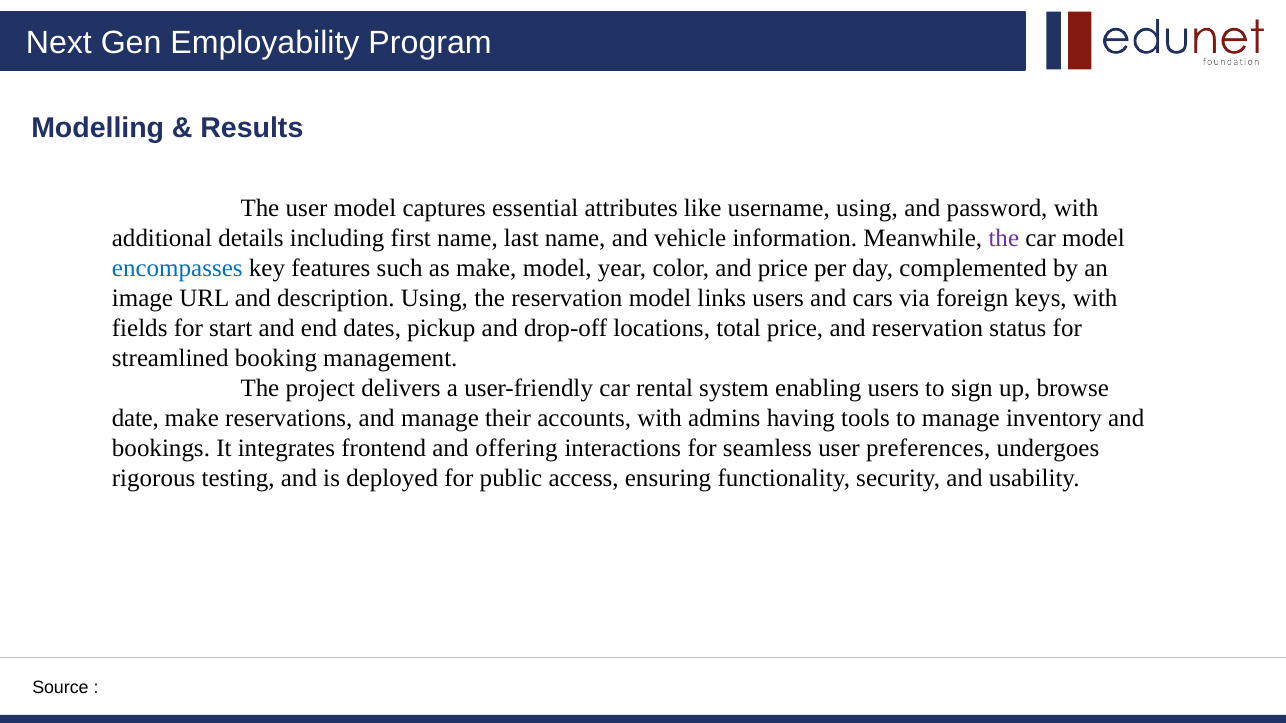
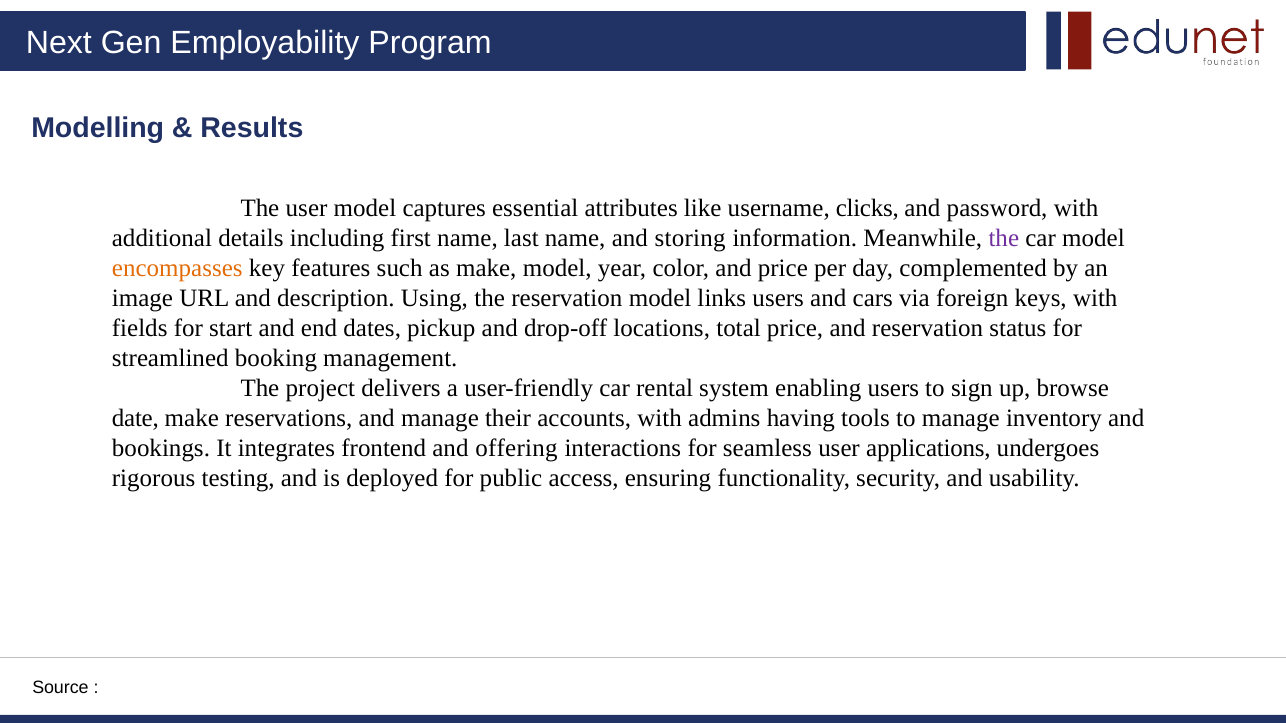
username using: using -> clicks (867, 208)
vehicle: vehicle -> storing (690, 238)
encompasses colour: blue -> orange (177, 268)
preferences: preferences -> applications (928, 448)
